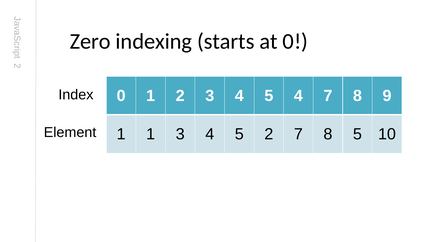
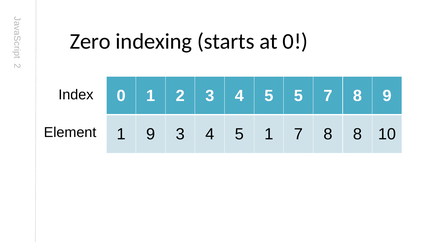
5 4: 4 -> 5 (298, 96)
1 1: 1 -> 9 (151, 134)
5 2: 2 -> 1 (269, 134)
8 5: 5 -> 8 (357, 134)
